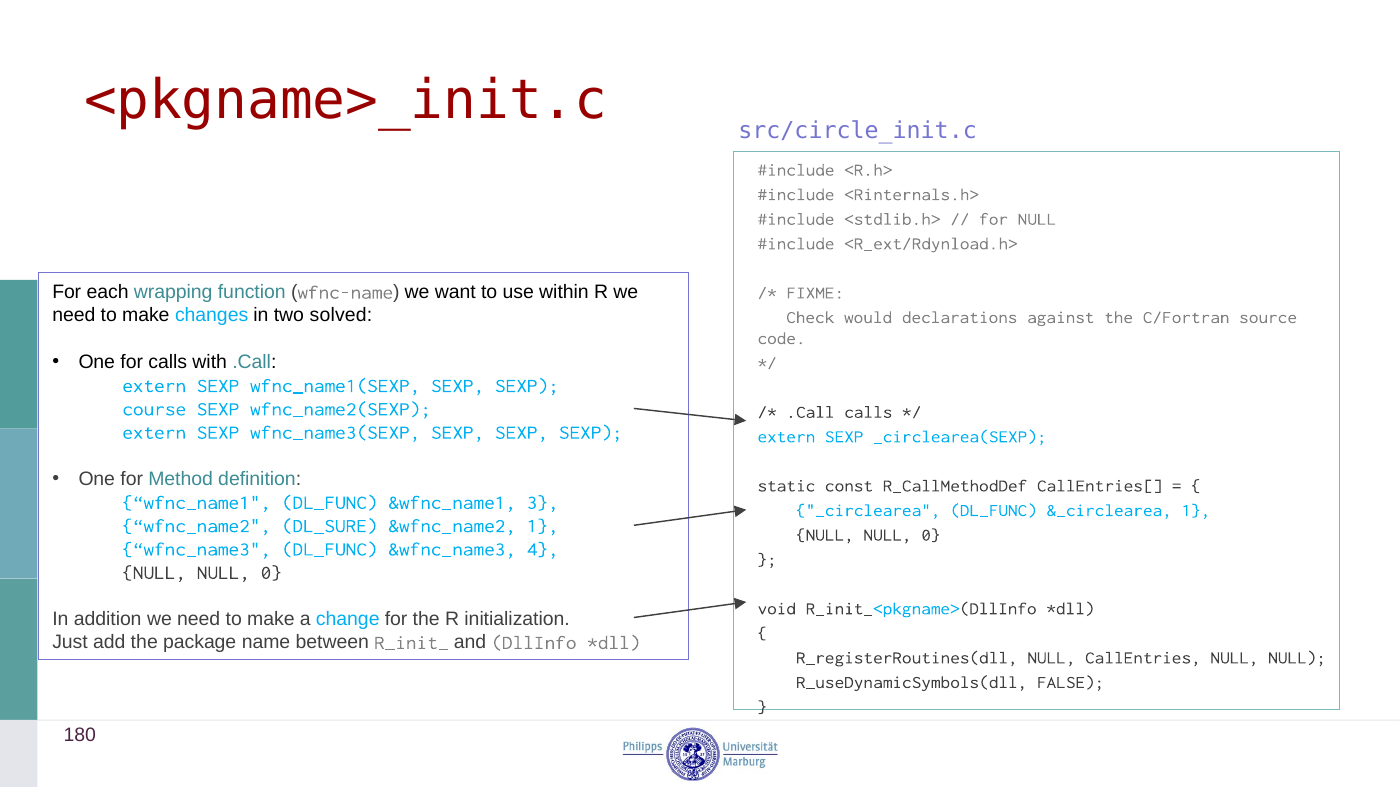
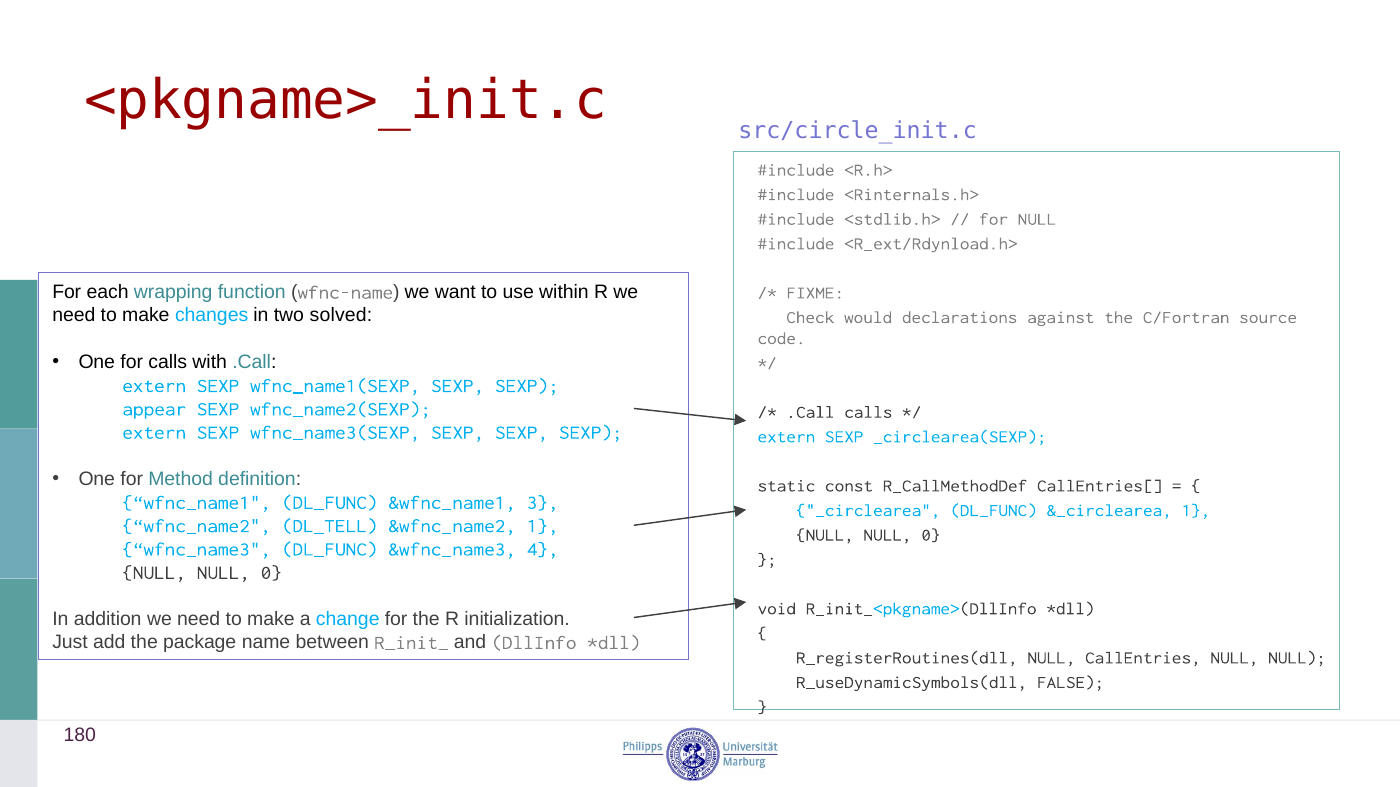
course: course -> appear (154, 409)
DL_SURE: DL_SURE -> DL_TELL (330, 526)
